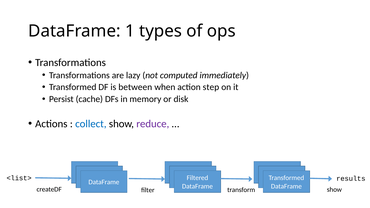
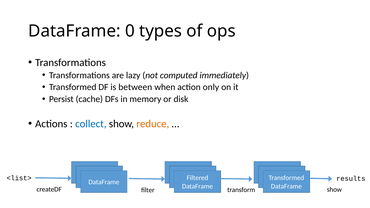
1: 1 -> 0 (130, 31)
step: step -> only (211, 87)
reduce colour: purple -> orange (153, 124)
